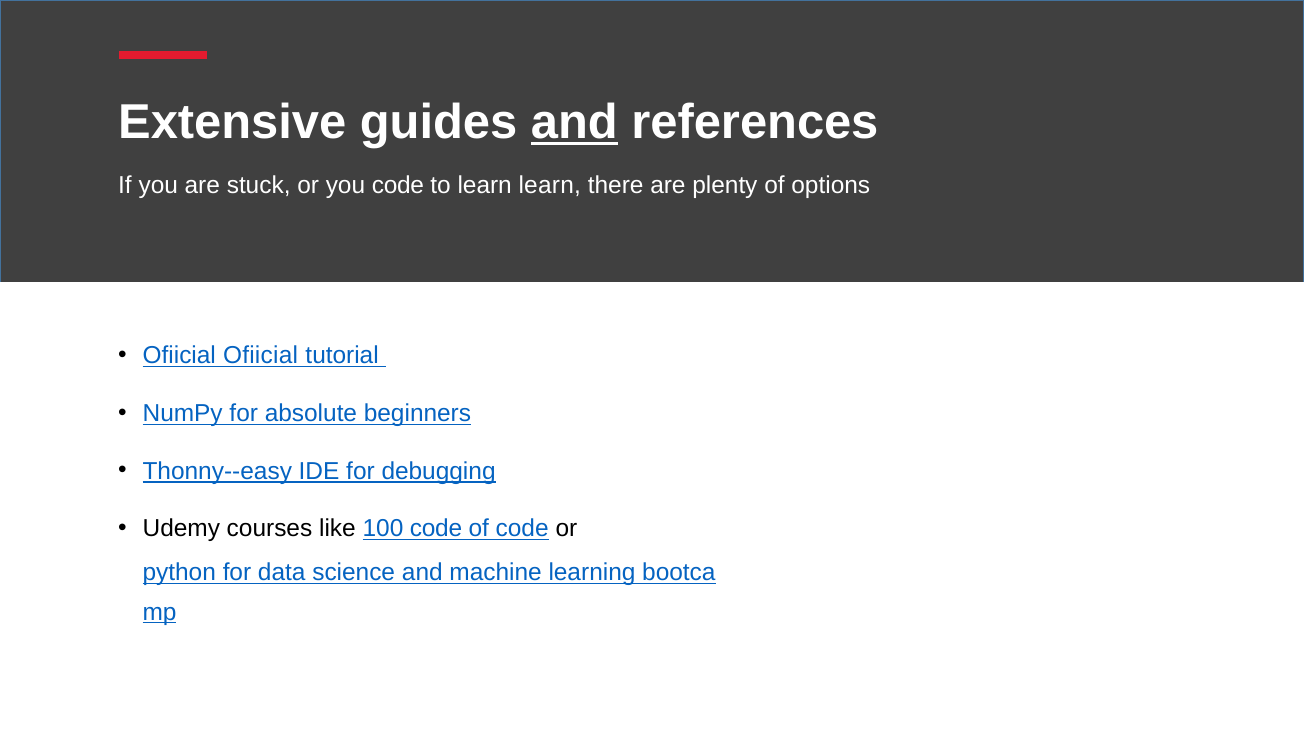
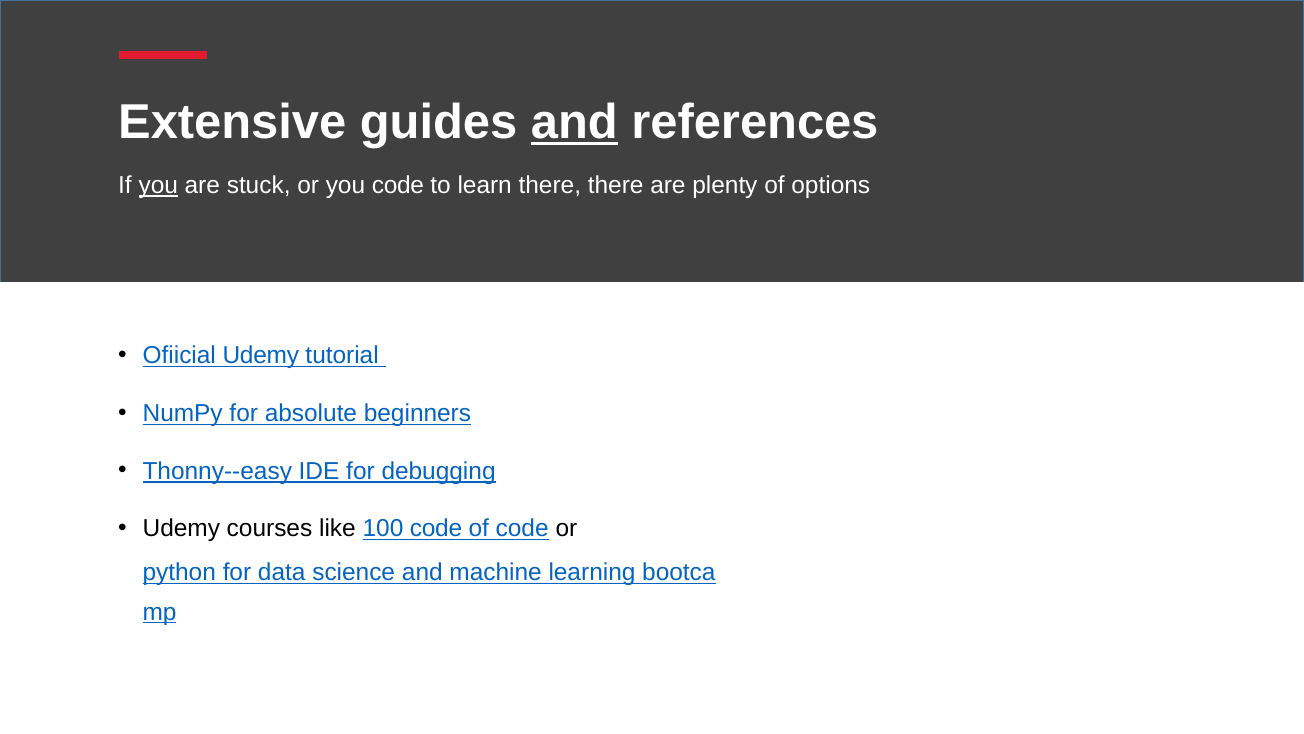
you underline: none -> present (158, 185)
learn learn: learn -> there (550, 185)
Ofiicial Ofiicial: Ofiicial -> Udemy (261, 356)
